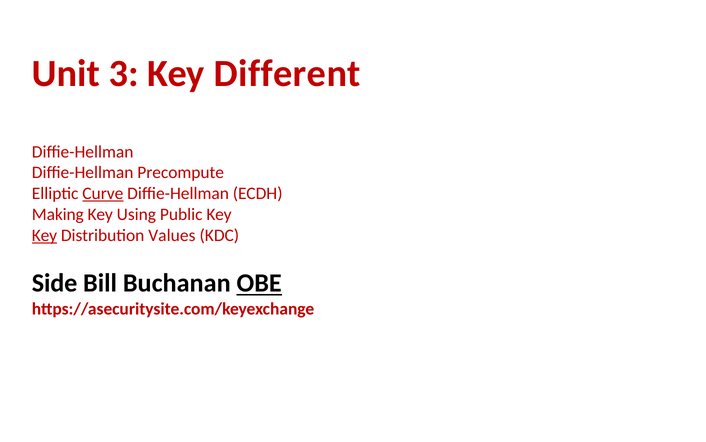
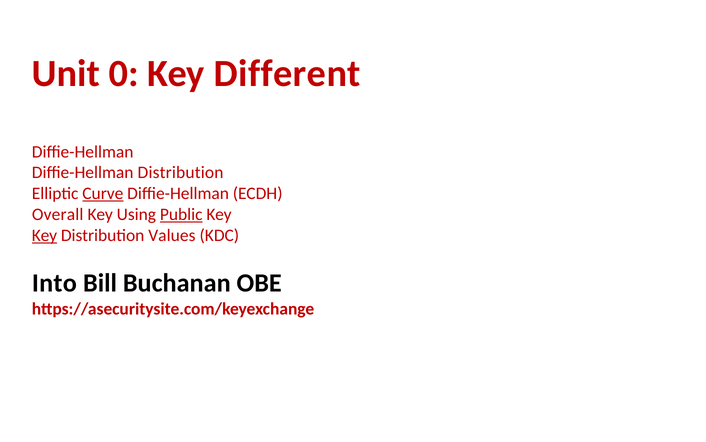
3: 3 -> 0 (124, 73)
Diffie-Hellman Precompute: Precompute -> Distribution (181, 172)
Making: Making -> Overall (58, 214)
Public underline: none -> present (181, 214)
Side: Side -> Into (54, 283)
OBE underline: present -> none (259, 283)
